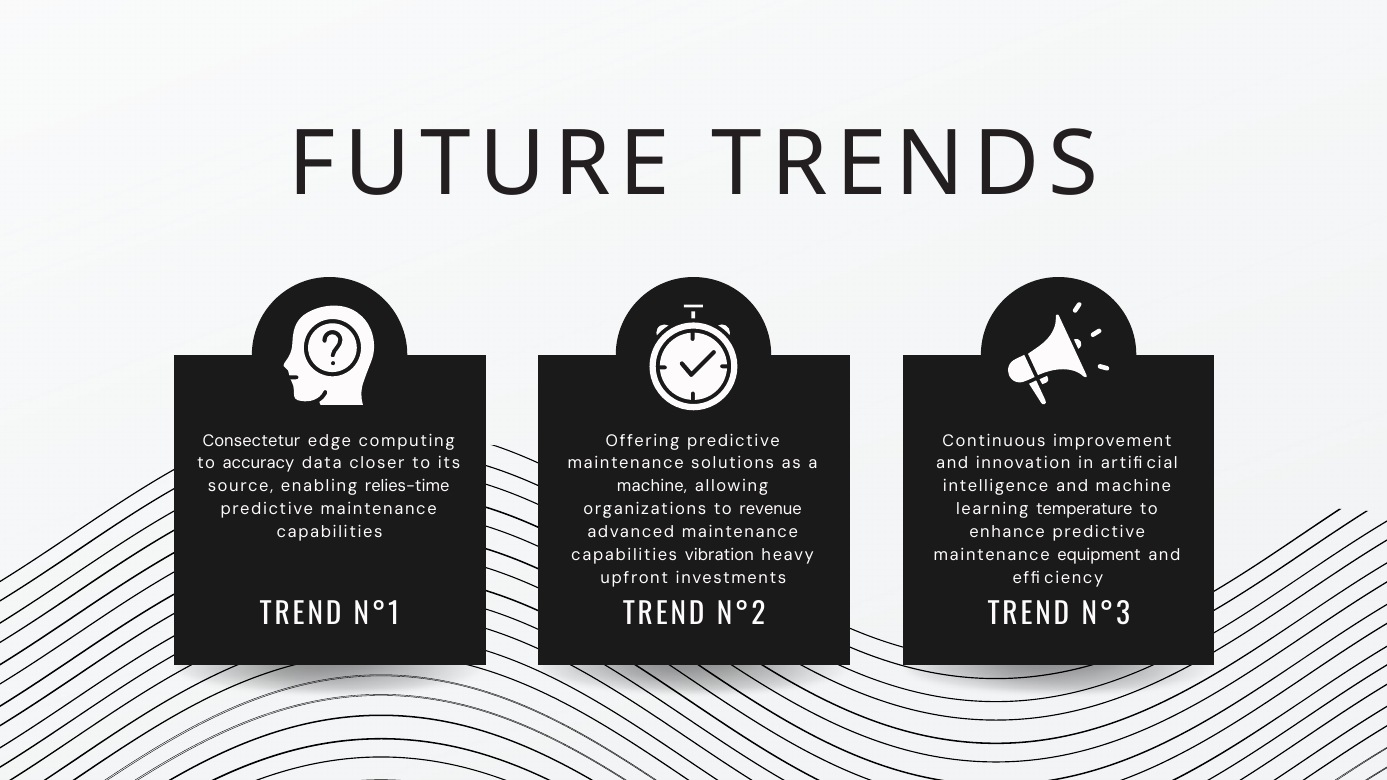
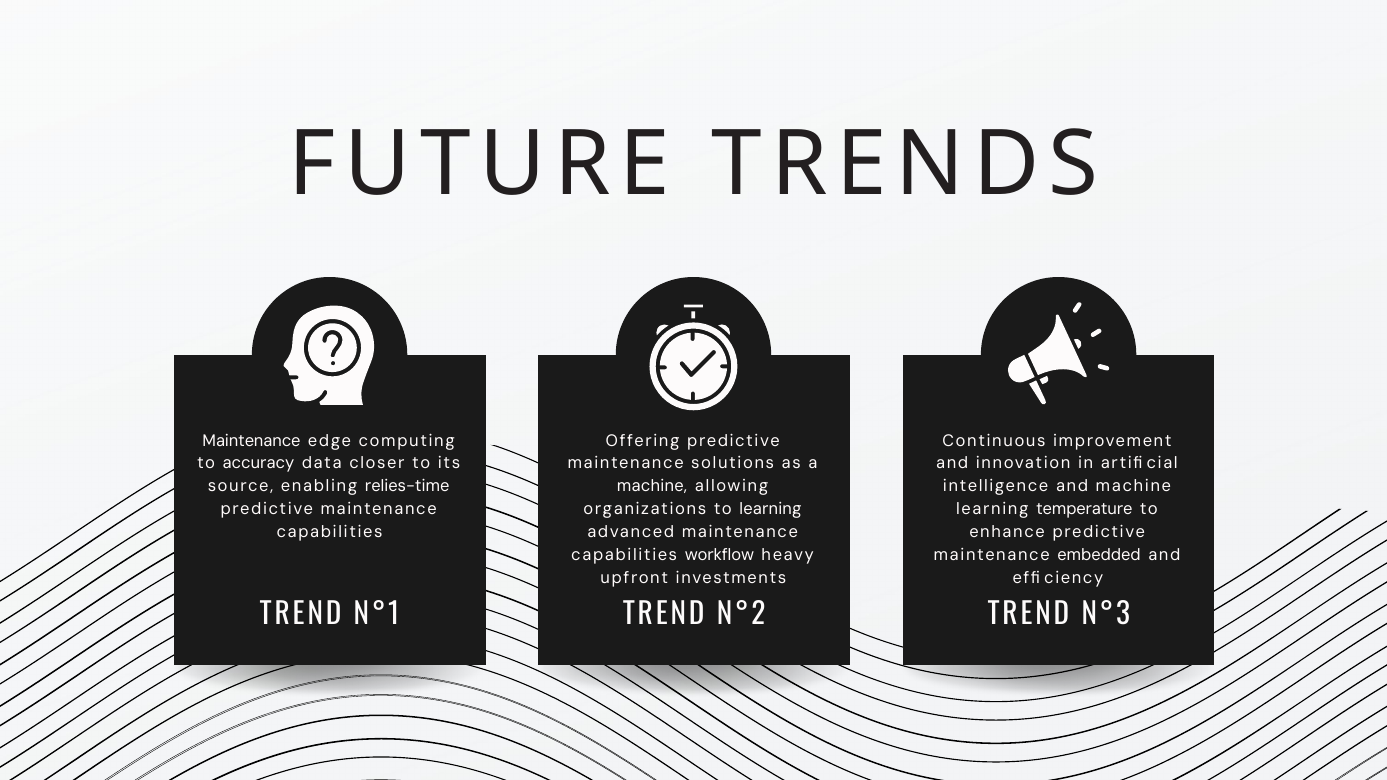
Consectetur: Consectetur -> Maintenance (252, 441)
to revenue: revenue -> learning (771, 509)
vibration: vibration -> workflow (719, 555)
equipment: equipment -> embedded (1099, 555)
